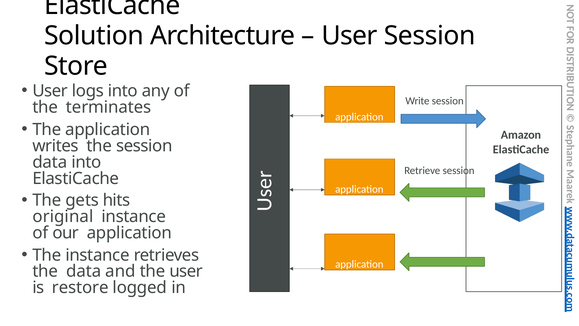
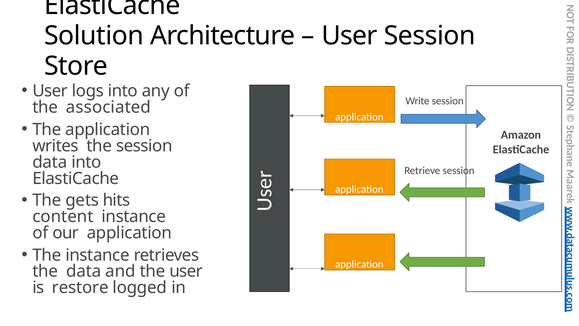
terminates: terminates -> associated (108, 107)
original: original -> content (63, 216)
